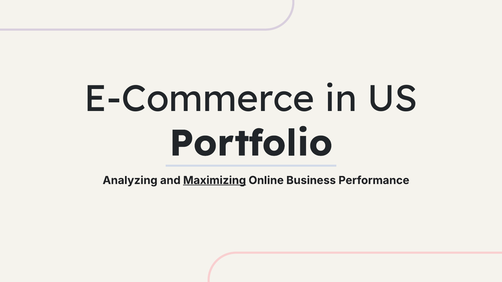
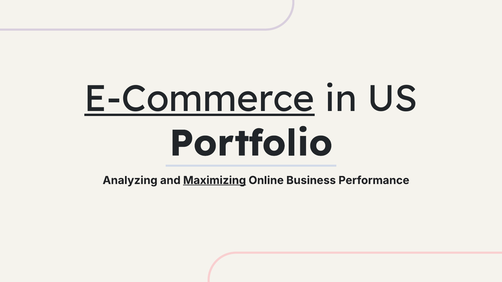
E-Commerce underline: none -> present (199, 99)
